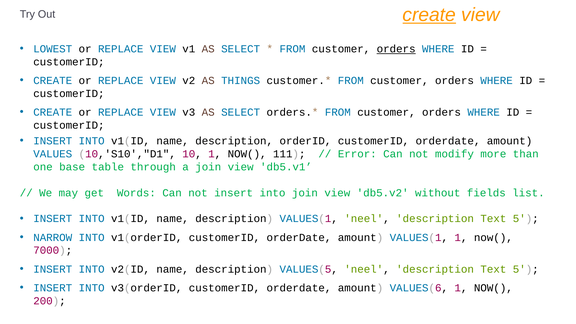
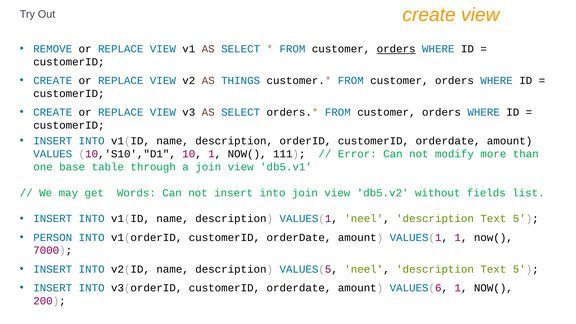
create underline: present -> none (429, 15)
LOWEST: LOWEST -> REMOVE (53, 49)
NARROW: NARROW -> PERSON (53, 237)
